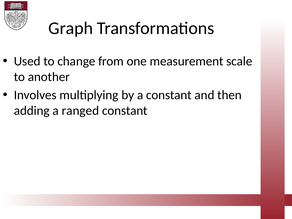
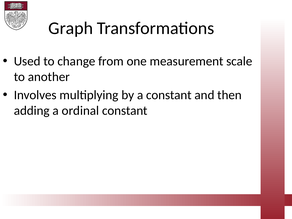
ranged: ranged -> ordinal (80, 111)
